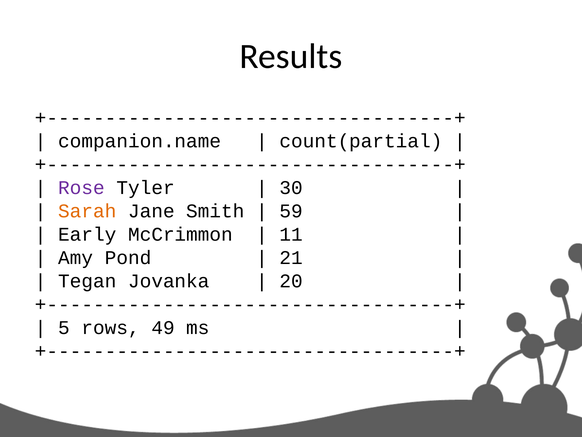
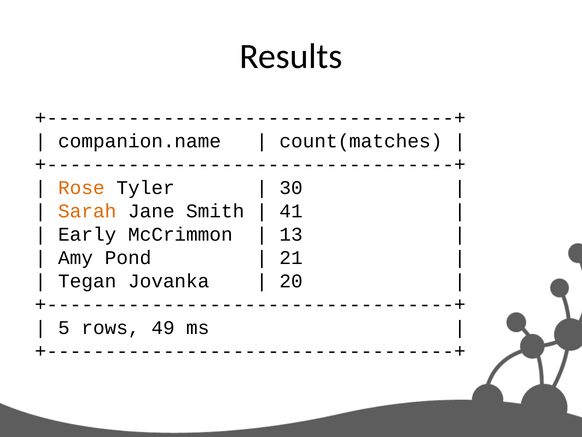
count(partial: count(partial -> count(matches (361, 141)
Rose colour: purple -> orange (81, 188)
59: 59 -> 41 (291, 211)
11: 11 -> 13 (291, 234)
